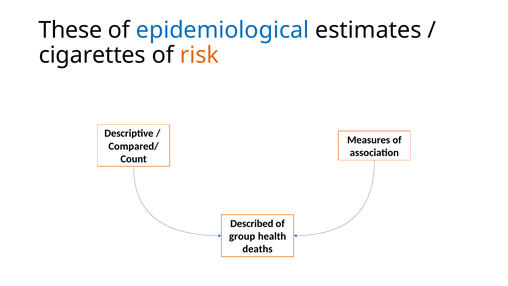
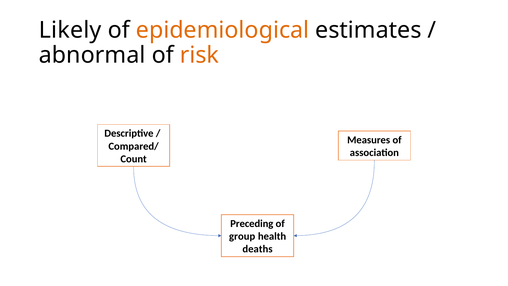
These: These -> Likely (70, 30)
epidemiological colour: blue -> orange (223, 30)
cigarettes: cigarettes -> abnormal (92, 55)
Described: Described -> Preceding (252, 224)
